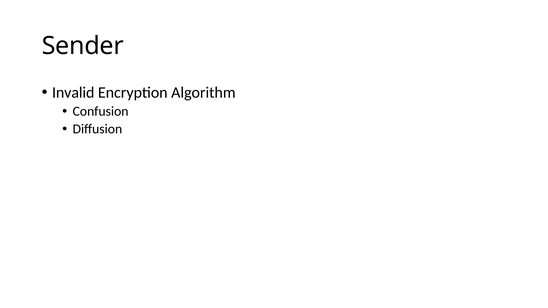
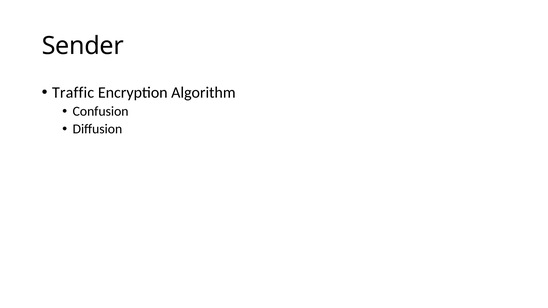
Invalid: Invalid -> Traffic (73, 93)
